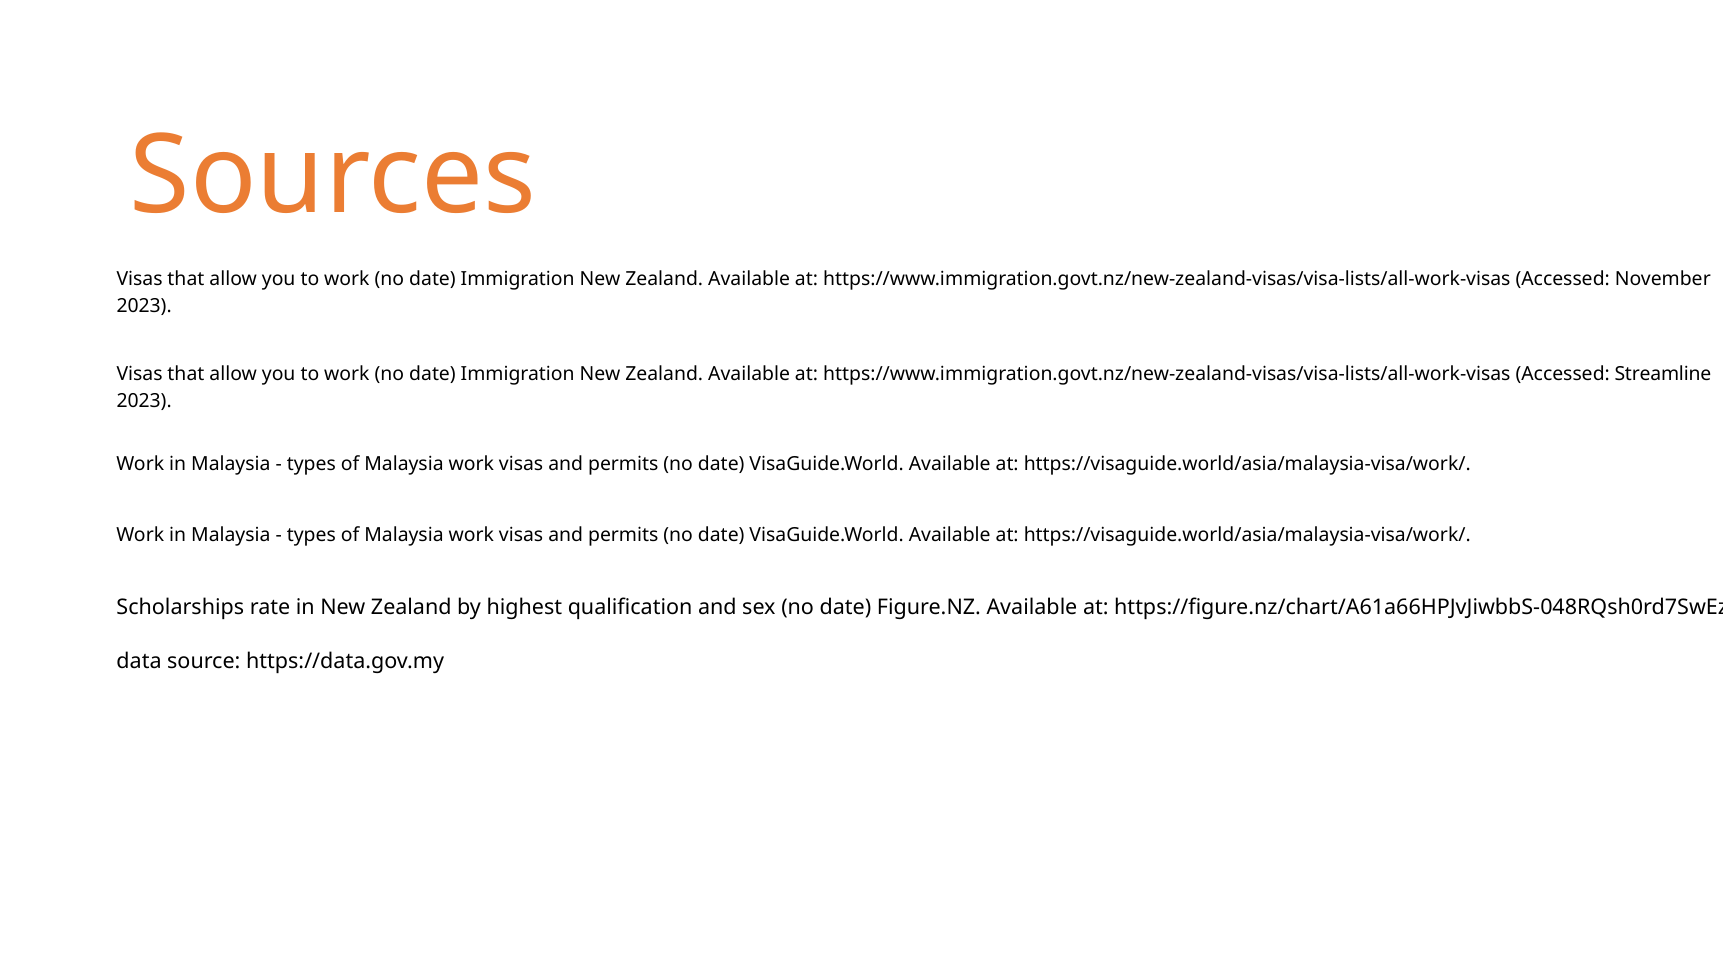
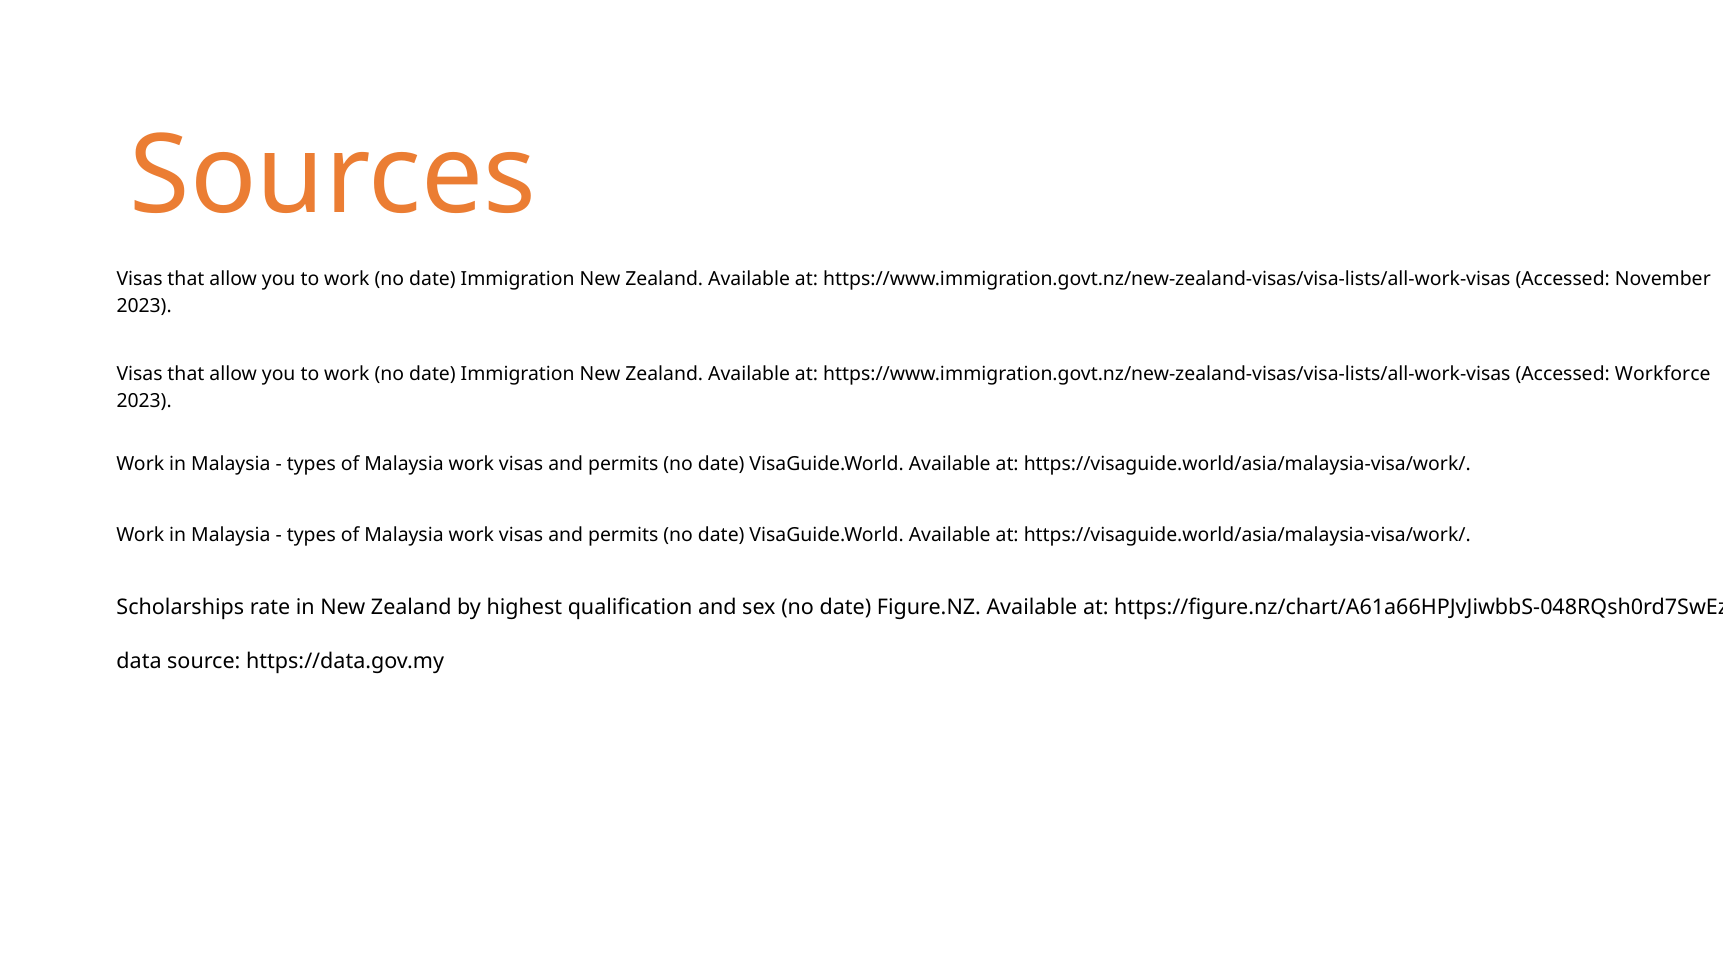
Streamline: Streamline -> Workforce (1663, 374)
